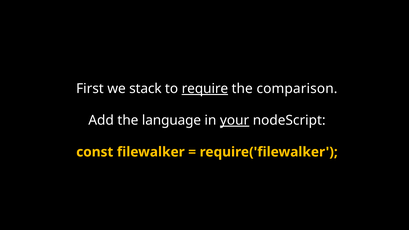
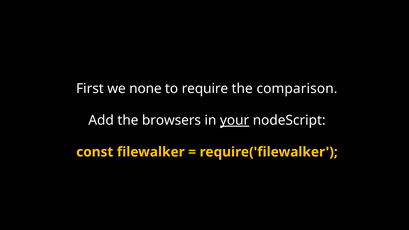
stack: stack -> none (145, 89)
require underline: present -> none (205, 89)
language: language -> browsers (171, 120)
